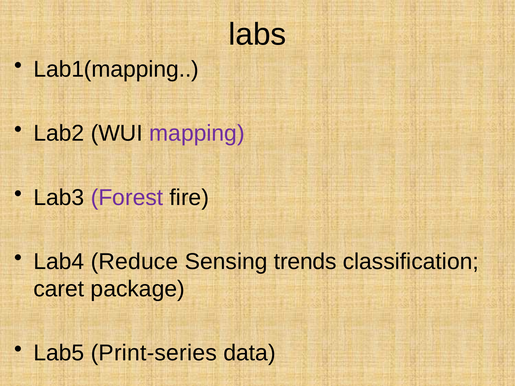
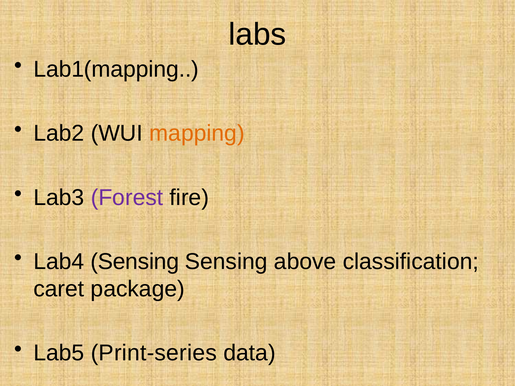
mapping colour: purple -> orange (197, 134)
Lab4 Reduce: Reduce -> Sensing (135, 262)
trends: trends -> above (305, 262)
